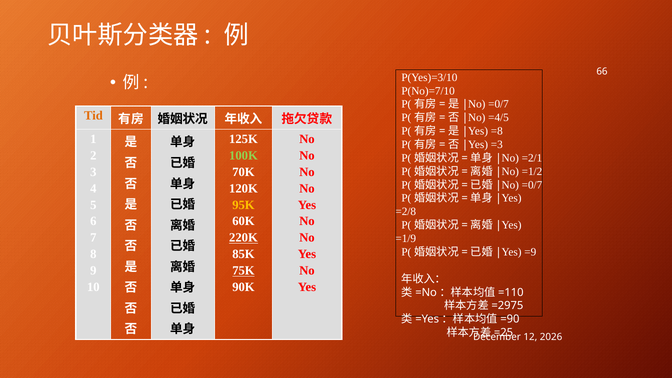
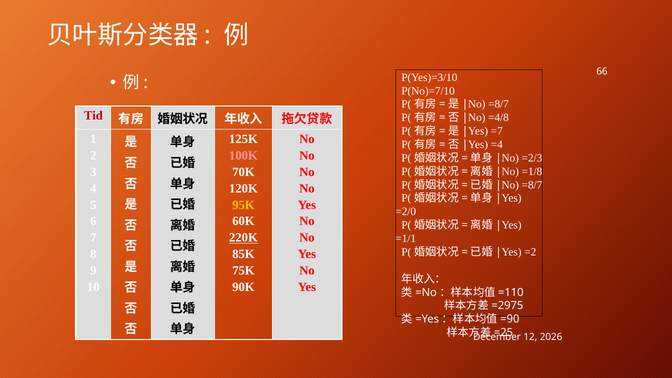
=0/7: =0/7 -> =8/7 (499, 104)
Tid colour: orange -> red (93, 116)
=4/5: =4/5 -> =4/8 (499, 118)
=8: =8 -> =7 (497, 131)
=3: =3 -> =4 (497, 145)
100K colour: light green -> pink (243, 155)
=2/1: =2/1 -> =2/3 (532, 158)
=1/2: =1/2 -> =1/8 (532, 171)
=0/7: =0/7 -> =8/7 (532, 185)
=2/8: =2/8 -> =2/0 (406, 212)
=1/9: =1/9 -> =1/1 (406, 239)
=9: =9 -> =2 (530, 252)
75K underline: present -> none (243, 271)
